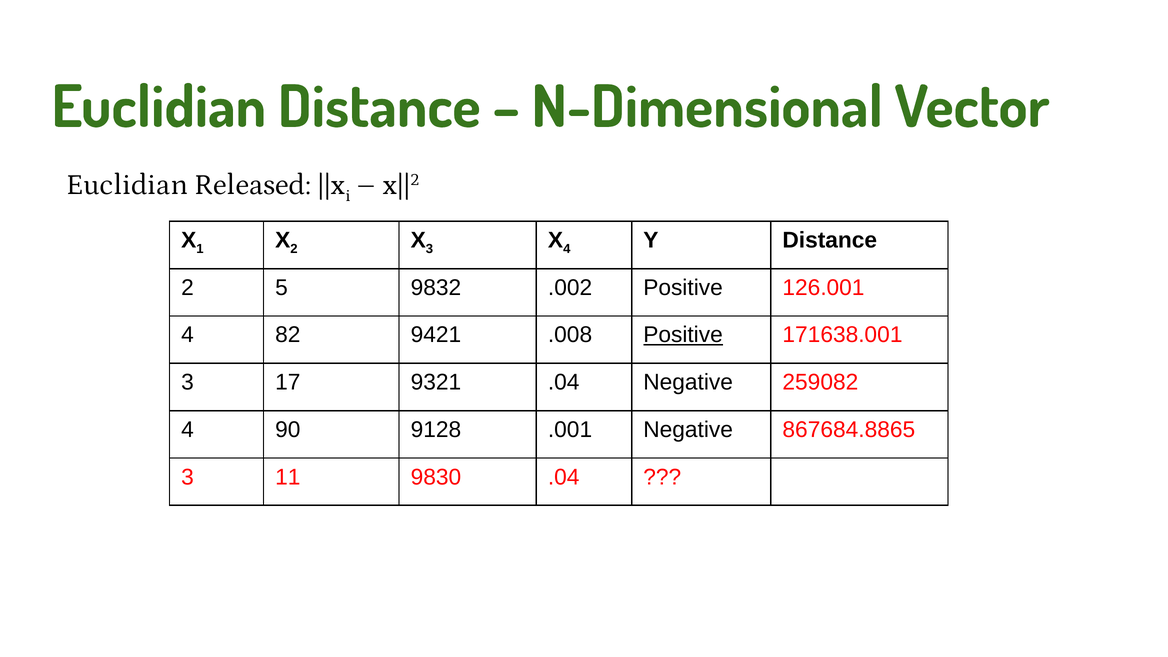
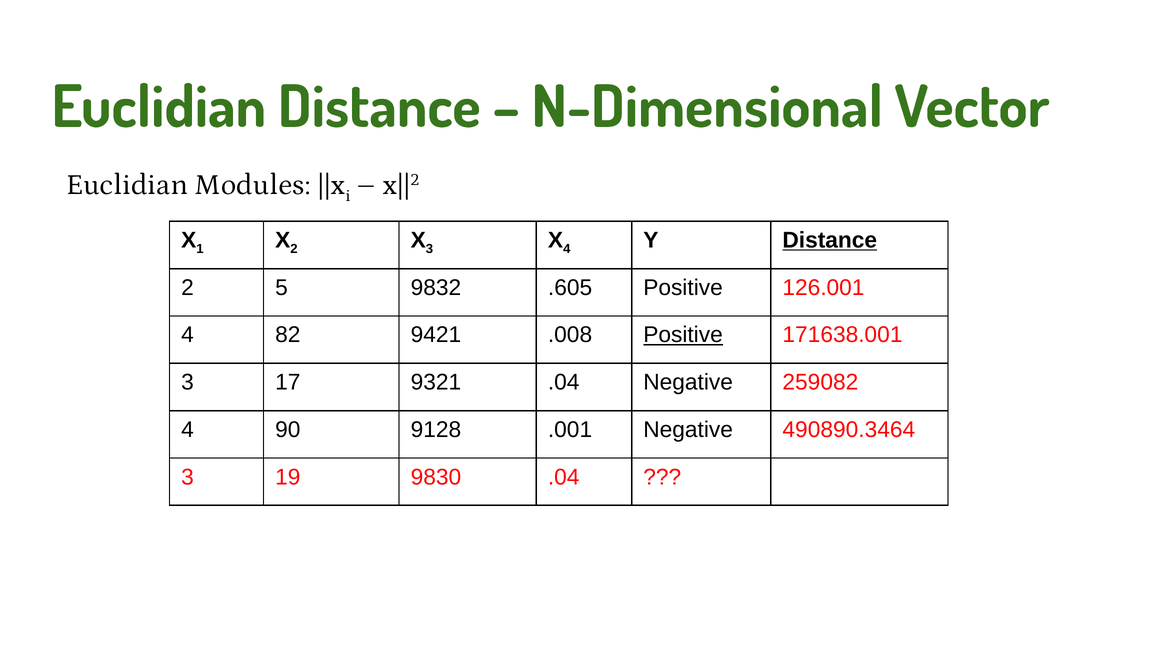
Released: Released -> Modules (253, 184)
Distance underline: none -> present (830, 240)
.002: .002 -> .605 (570, 288)
867684.8865: 867684.8865 -> 490890.3464 (849, 430)
11: 11 -> 19 (288, 477)
